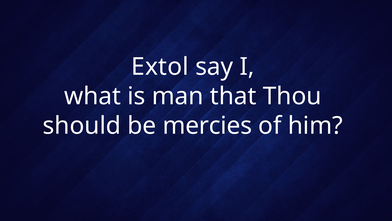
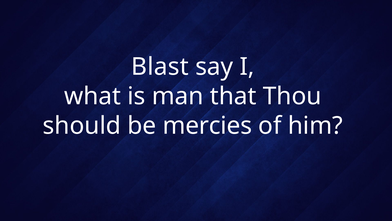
Extol: Extol -> Blast (160, 67)
